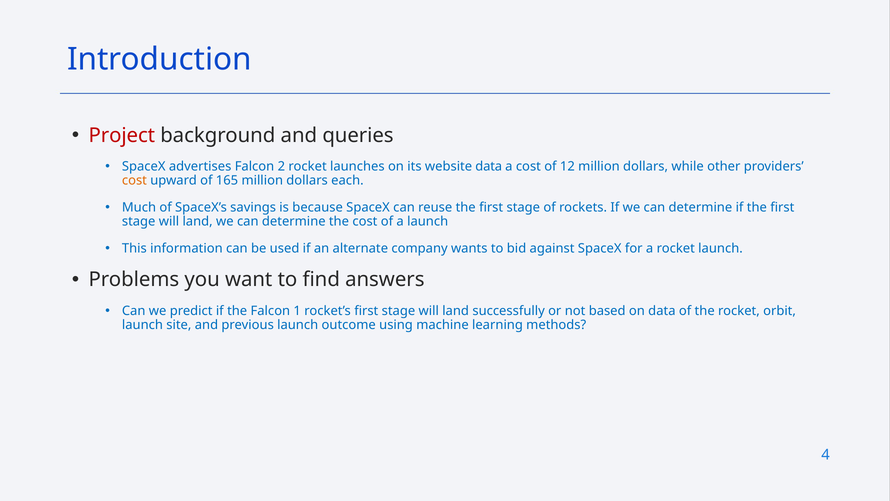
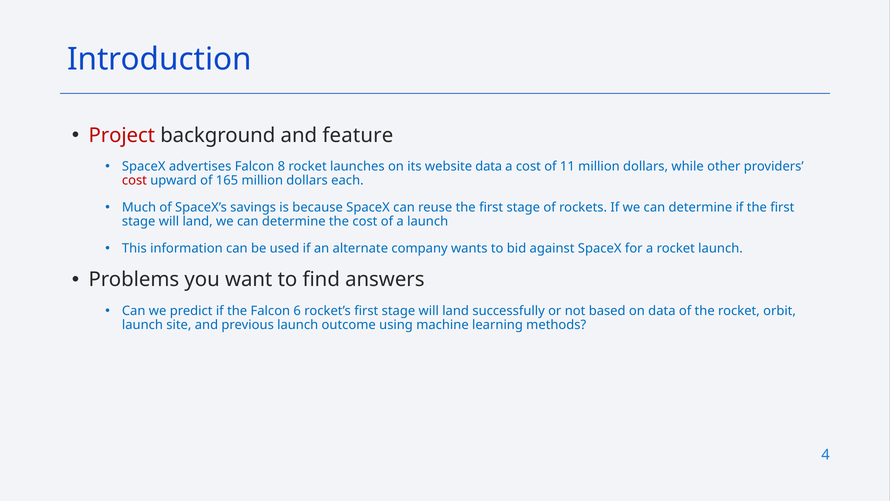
queries: queries -> feature (358, 135)
2: 2 -> 8 (281, 166)
12: 12 -> 11 (567, 166)
cost colour: orange -> red (134, 180)
1: 1 -> 6 (297, 311)
